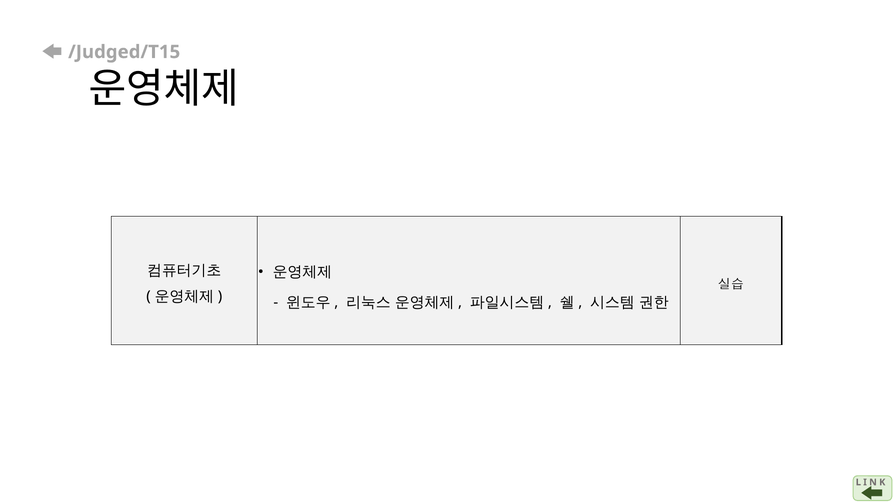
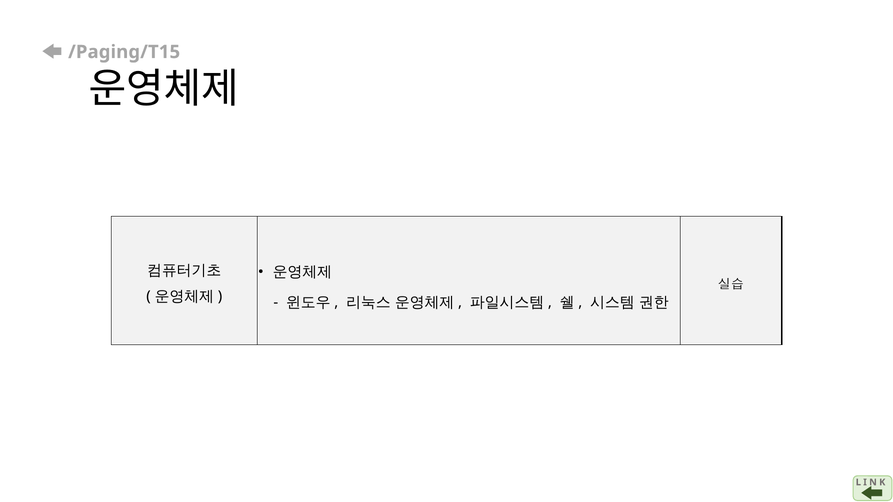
/Judged/T15: /Judged/T15 -> /Paging/T15 (124, 52)
